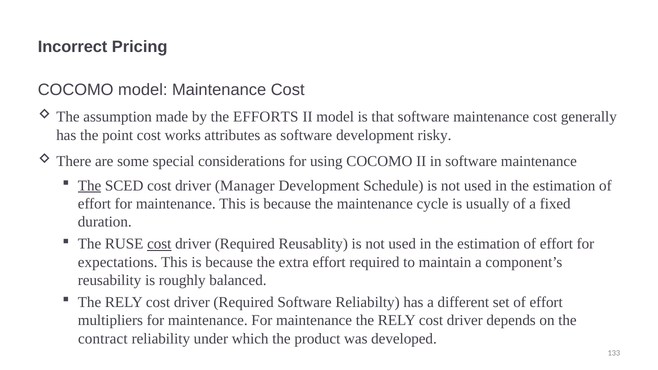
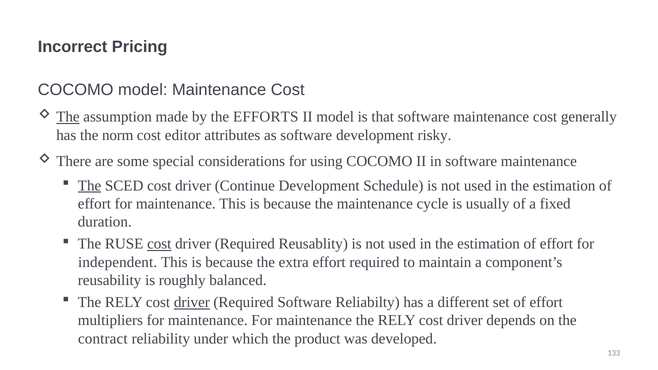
The underline: none -> present (68, 117)
point: point -> norm (118, 135)
works: works -> editor (183, 135)
Manager: Manager -> Continue (245, 186)
expectations: expectations -> independent (118, 262)
driver underline: none -> present (192, 302)
